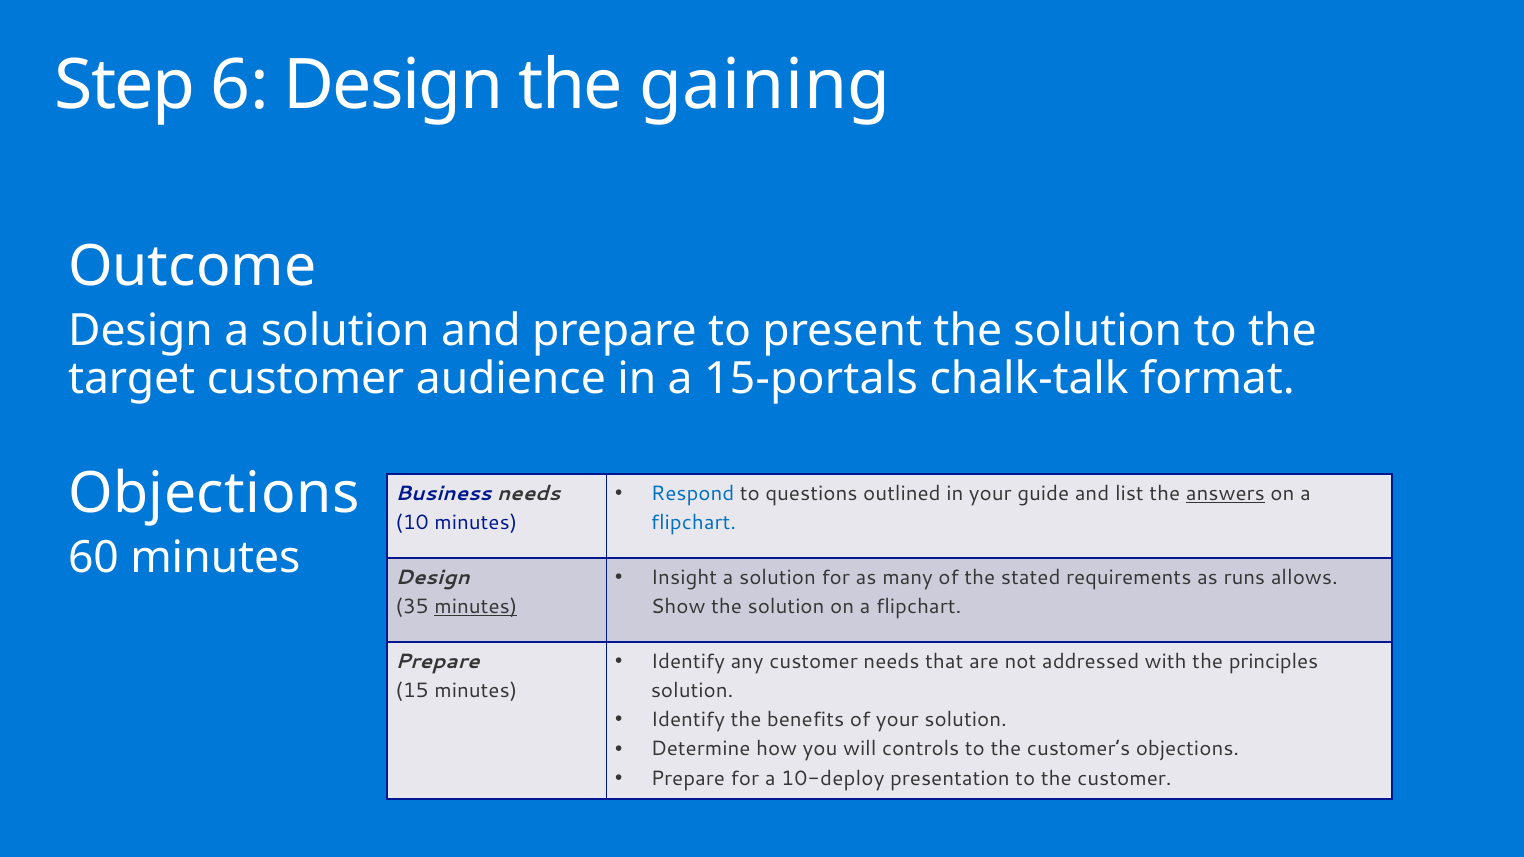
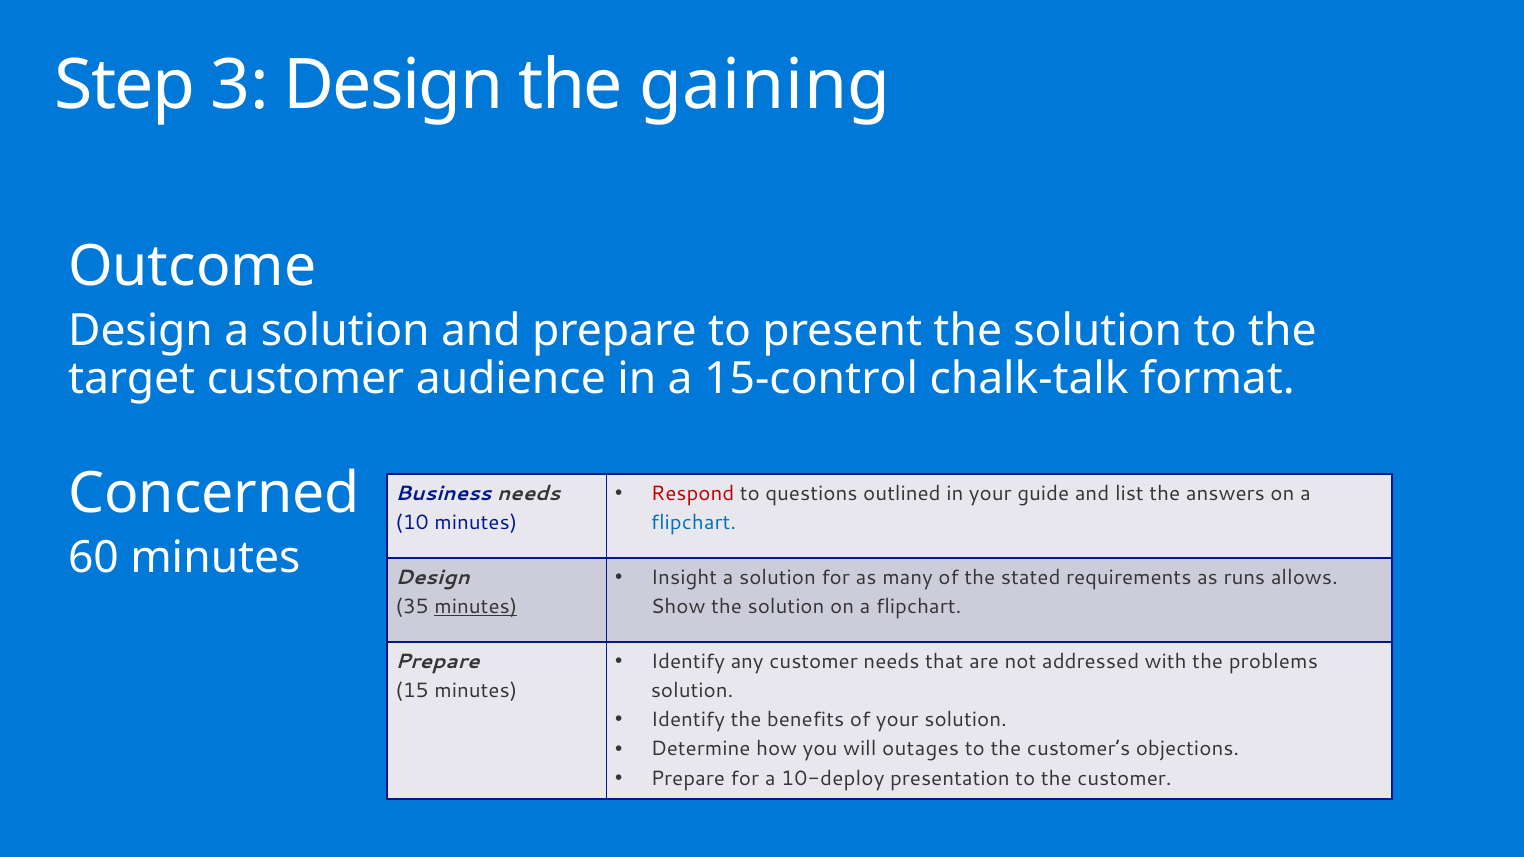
6: 6 -> 3 (240, 85)
15-portals: 15-portals -> 15-control (811, 379)
Objections: Objections -> Concerned (214, 494)
Respond colour: blue -> red (693, 494)
answers underline: present -> none (1225, 494)
principles: principles -> problems (1273, 662)
controls: controls -> outages (921, 749)
